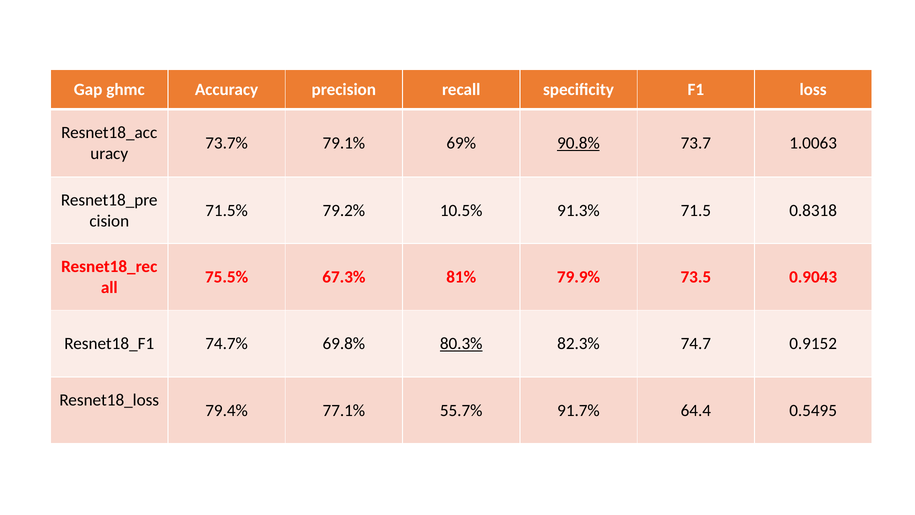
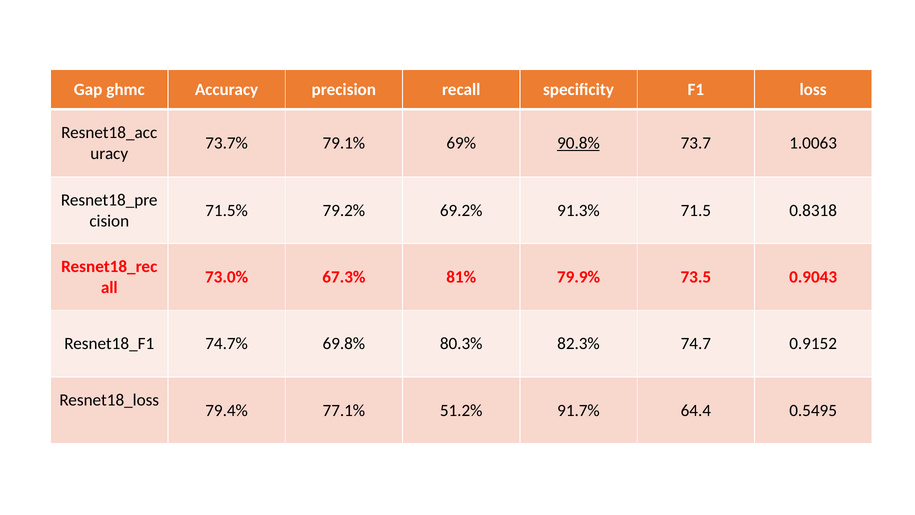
10.5%: 10.5% -> 69.2% (461, 210)
75.5%: 75.5% -> 73.0% (227, 277)
80.3% underline: present -> none (461, 344)
55.7%: 55.7% -> 51.2% (461, 410)
